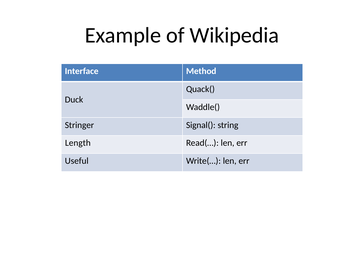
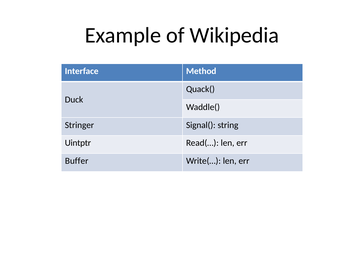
Length: Length -> Uintptr (78, 143)
Useful: Useful -> Buffer (77, 161)
